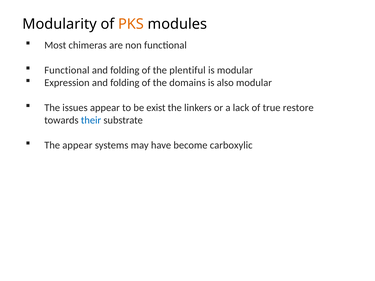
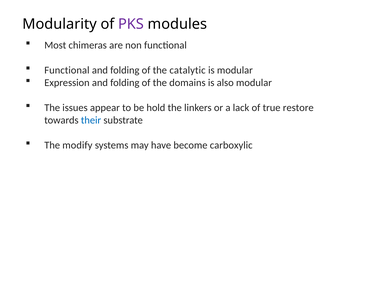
PKS colour: orange -> purple (131, 24)
plentiful: plentiful -> catalytic (187, 70)
exist: exist -> hold (156, 108)
The appear: appear -> modify (77, 145)
